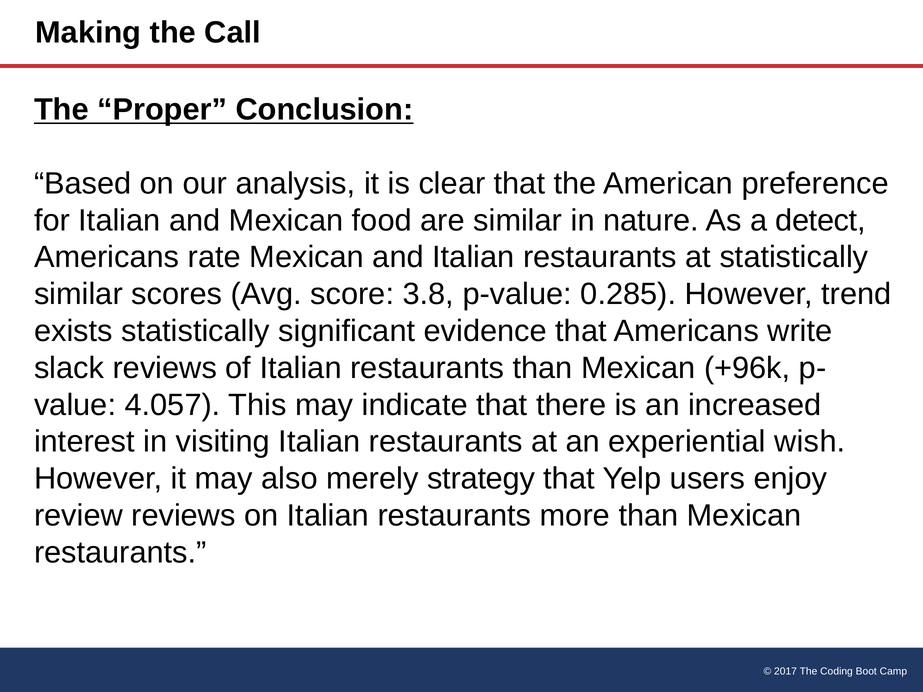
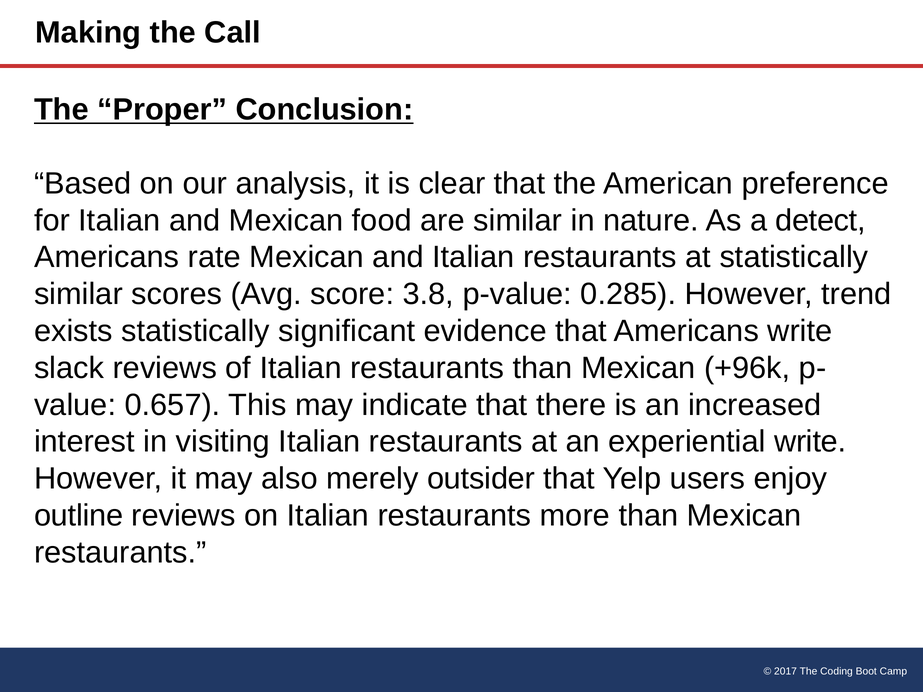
4.057: 4.057 -> 0.657 (173, 405)
experiential wish: wish -> write (810, 442)
strategy: strategy -> outsider (481, 479)
review: review -> outline (79, 516)
